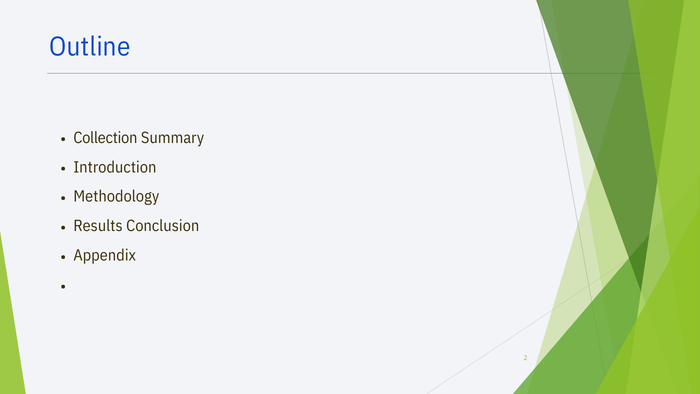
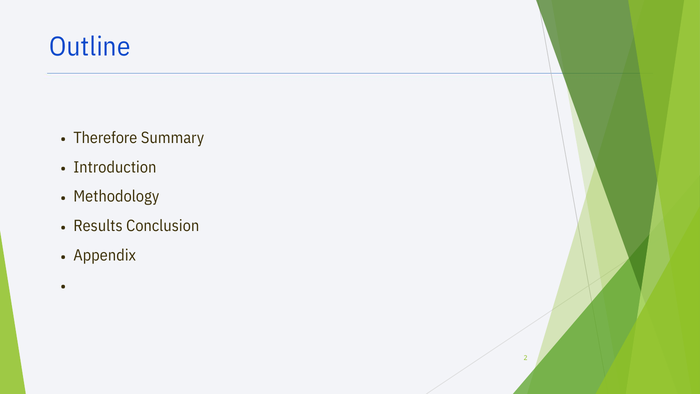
Collection: Collection -> Therefore (105, 138)
